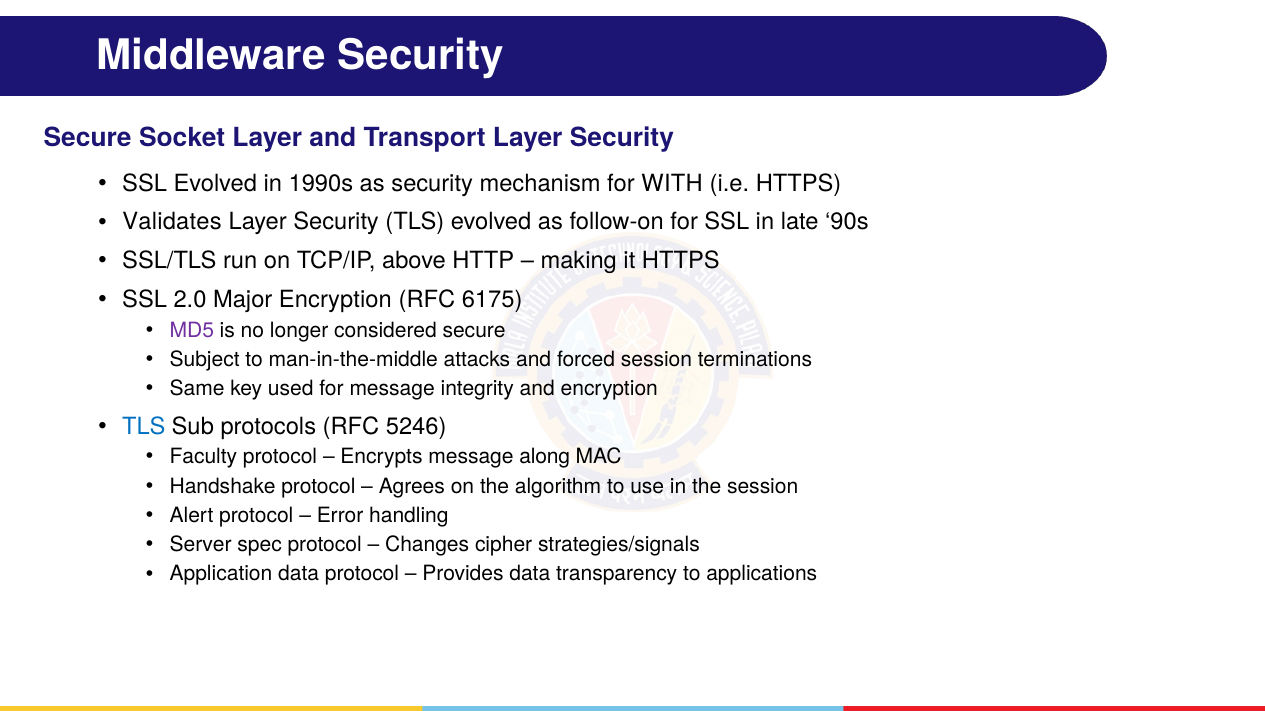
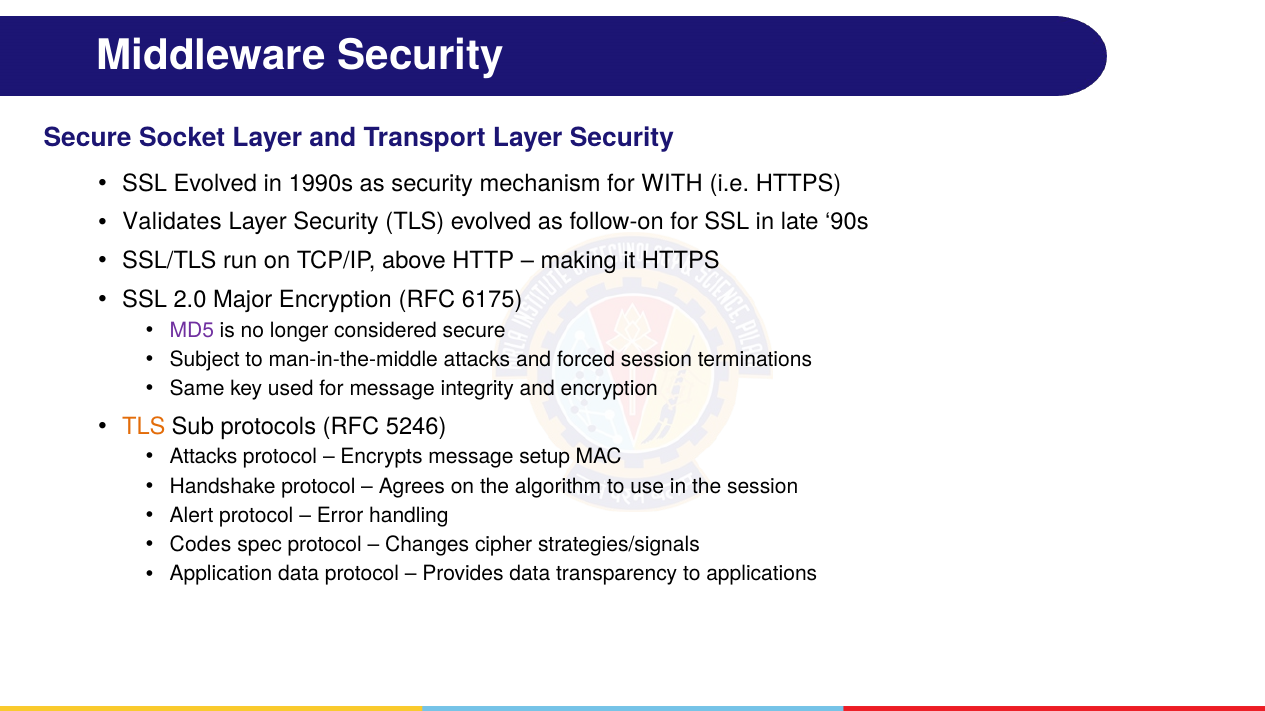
TLS colour: blue -> orange (144, 427)
Faculty: Faculty -> Attacks (203, 457)
along: along -> setup (545, 457)
Server: Server -> Codes (200, 545)
